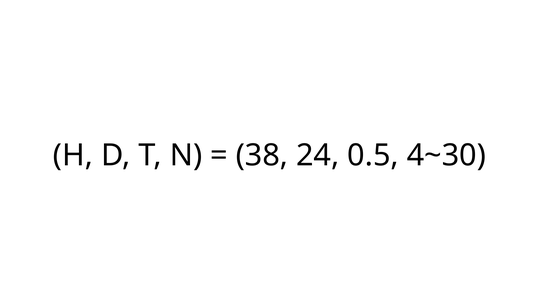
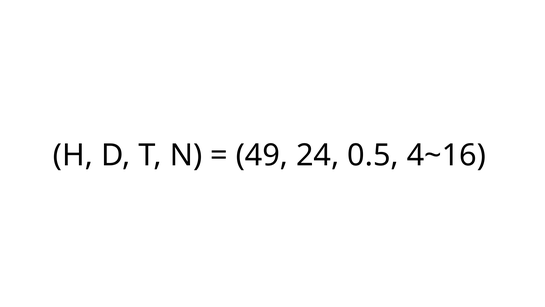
38: 38 -> 49 (262, 155)
4~30: 4~30 -> 4~16 (446, 155)
